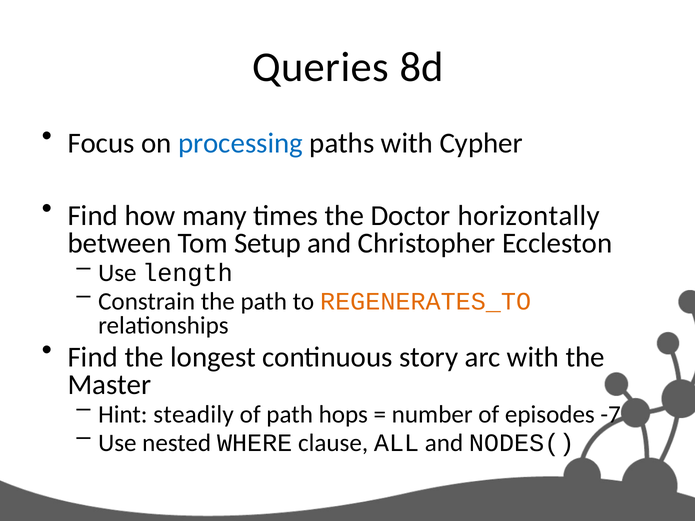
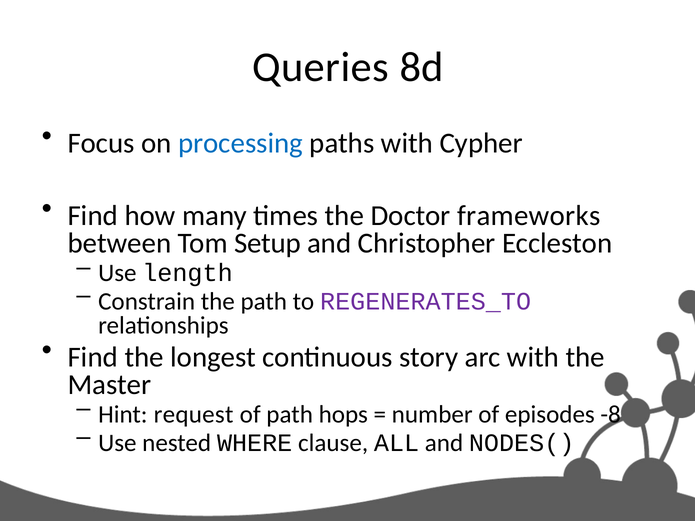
horizontally: horizontally -> frameworks (529, 216)
REGENERATES_TO colour: orange -> purple (426, 302)
steadily: steadily -> request (194, 415)
-7: -7 -> -8 (611, 415)
